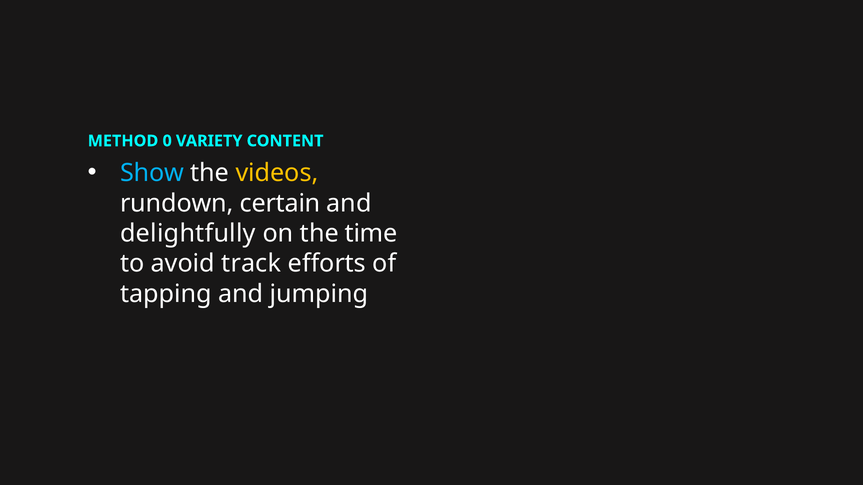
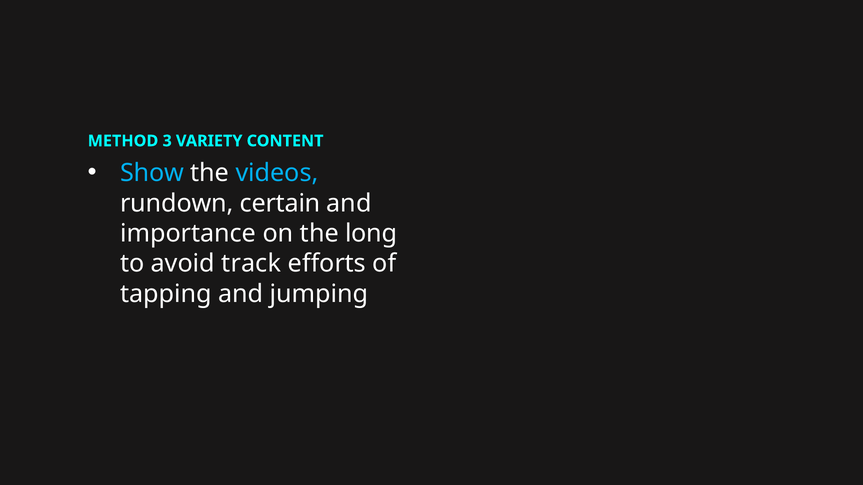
0: 0 -> 3 (167, 141)
videos colour: yellow -> light blue (277, 173)
delightfully: delightfully -> importance (188, 234)
time: time -> long (371, 234)
